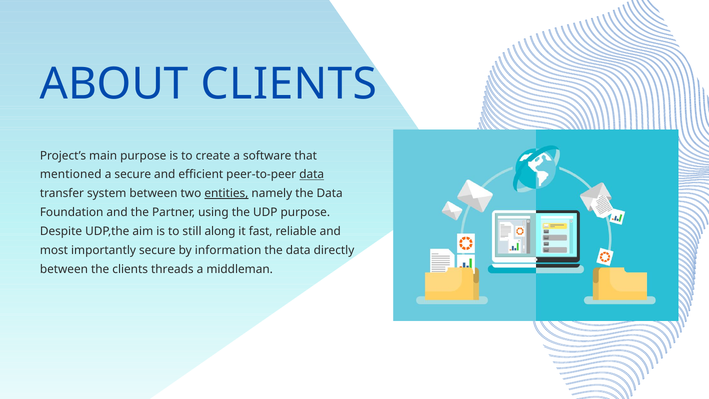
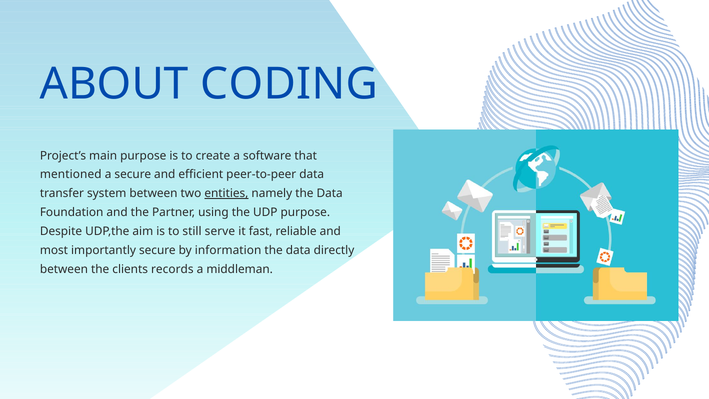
ABOUT CLIENTS: CLIENTS -> CODING (289, 84)
data underline: present -> none (312, 174)
along: along -> serve (220, 231)
threads: threads -> records (172, 269)
